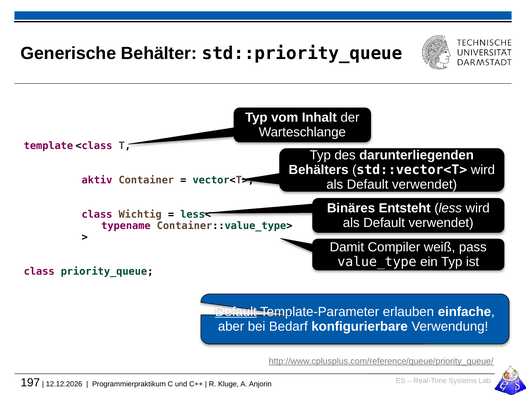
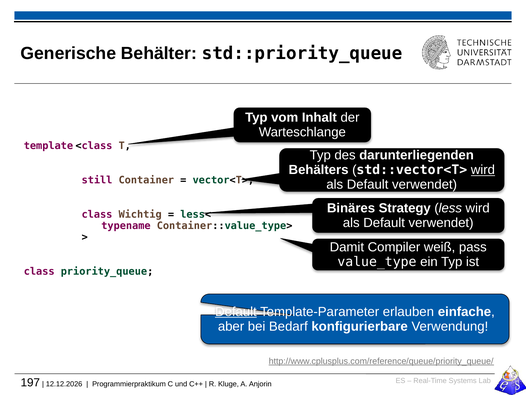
wird underline: none -> present (483, 170)
aktiv: aktiv -> still (97, 180)
Entsteht: Entsteht -> Strategy (405, 208)
